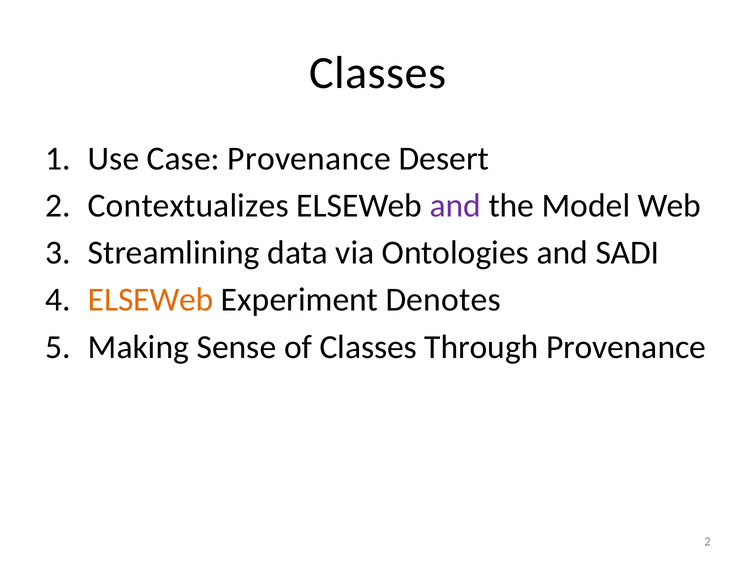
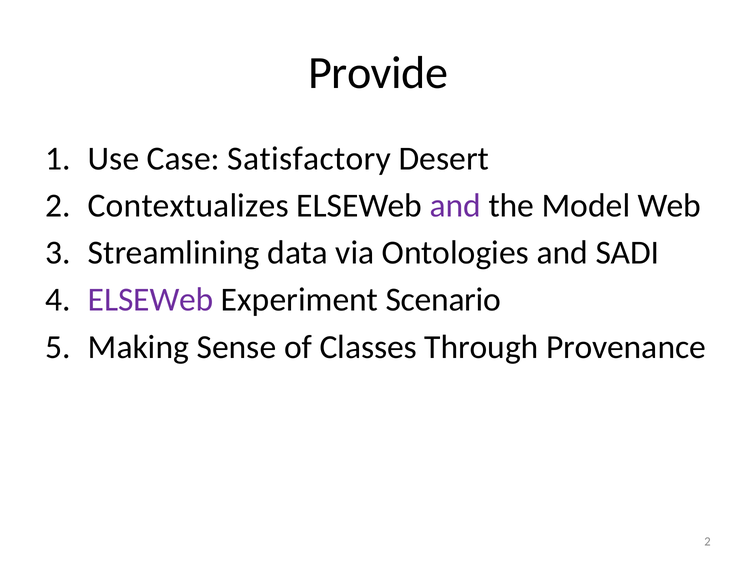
Classes: Classes -> Provide (378, 73)
Case Provenance: Provenance -> Satisfactory (309, 159)
ELSEWeb colour: orange -> purple (151, 300)
Denotes: Denotes -> Scenario (443, 300)
